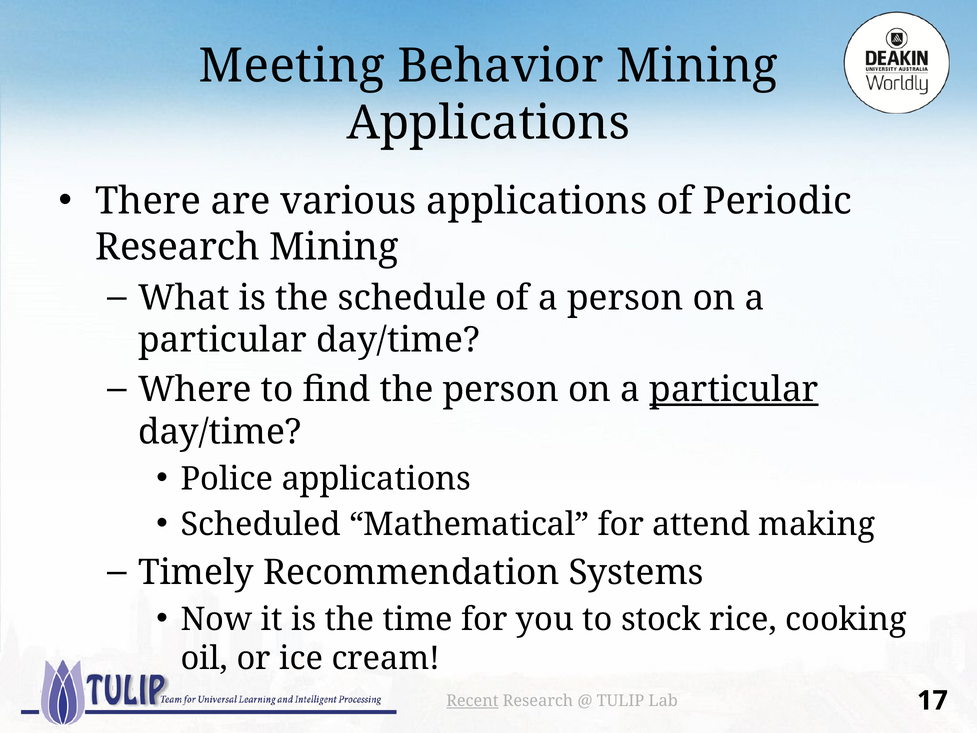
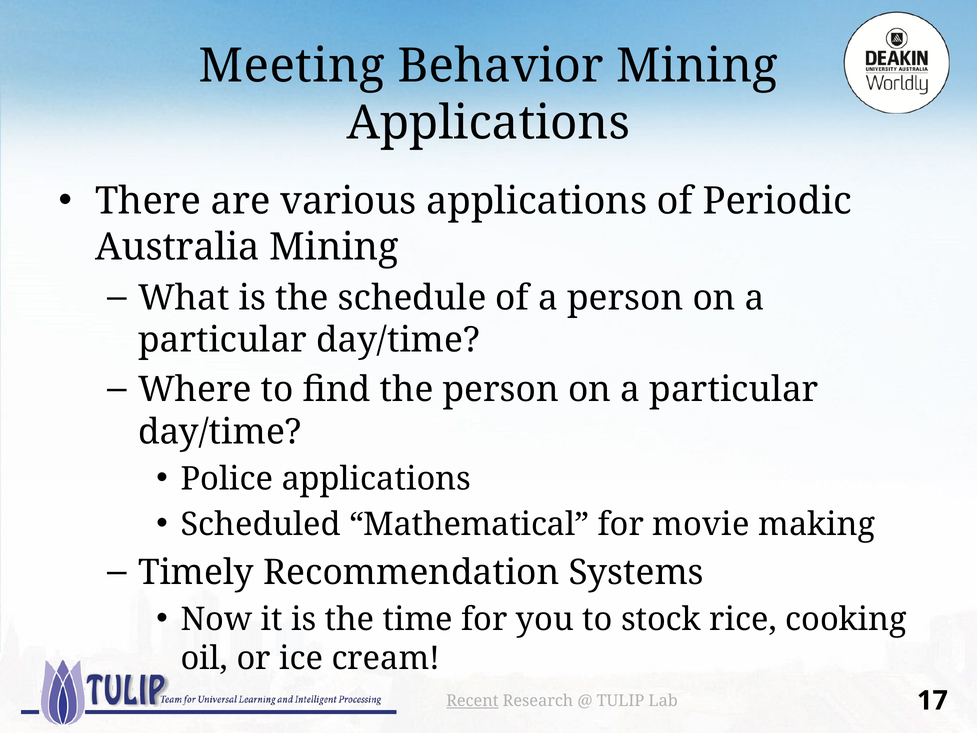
Research: Research -> Australia (178, 247)
particular underline: present -> none (734, 389)
attend: attend -> movie (701, 524)
